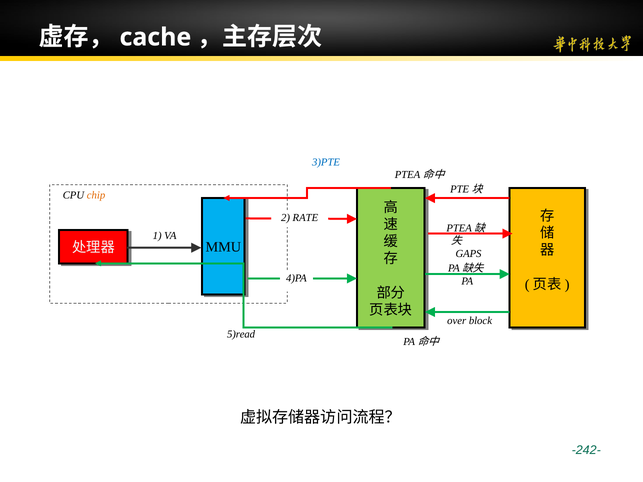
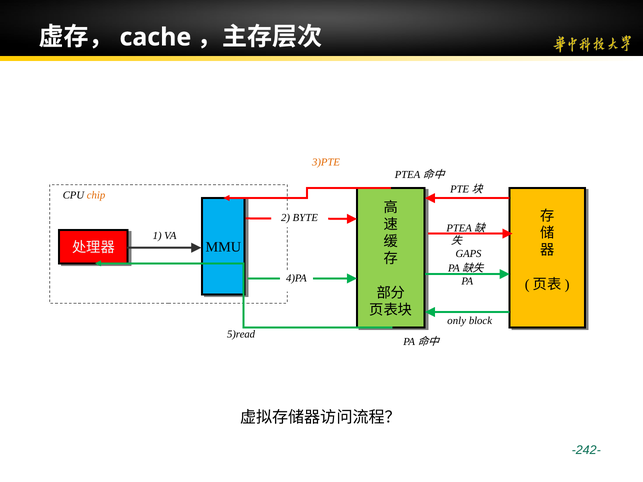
3)PTE colour: blue -> orange (326, 162)
RATE: RATE -> BYTE (305, 218)
over: over -> only (457, 321)
